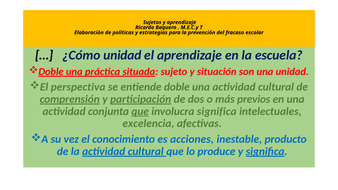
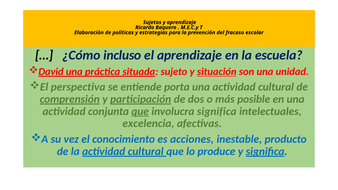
¿Cómo unidad: unidad -> incluso (122, 55)
Doble: Doble -> David (51, 72)
situación underline: none -> present (217, 72)
entiende doble: doble -> porta (177, 87)
previos: previos -> posible (254, 99)
